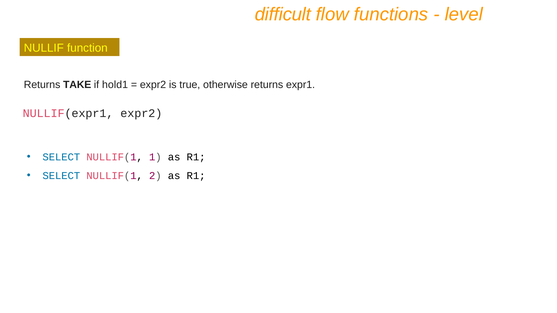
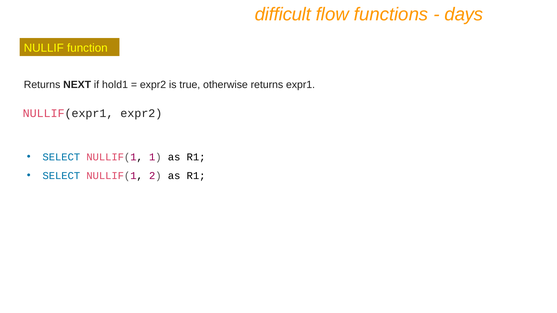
level: level -> days (464, 14)
TAKE: TAKE -> NEXT (77, 85)
